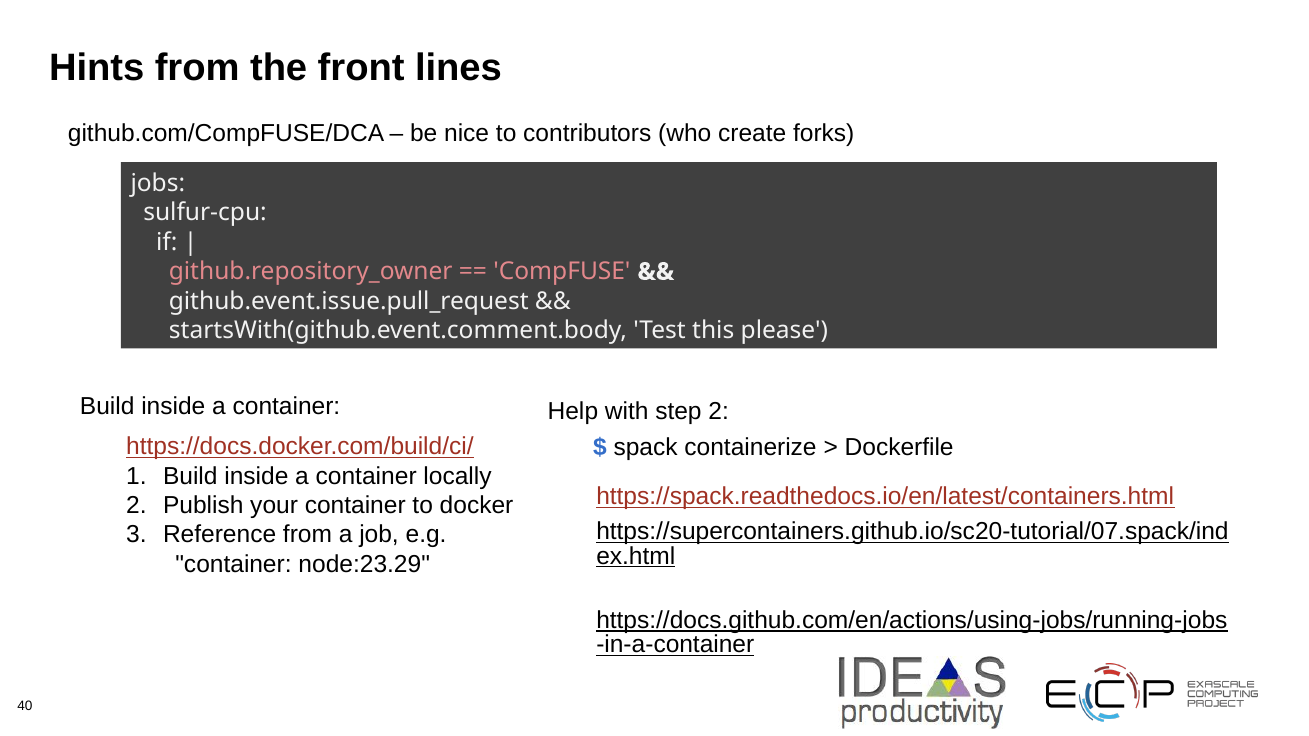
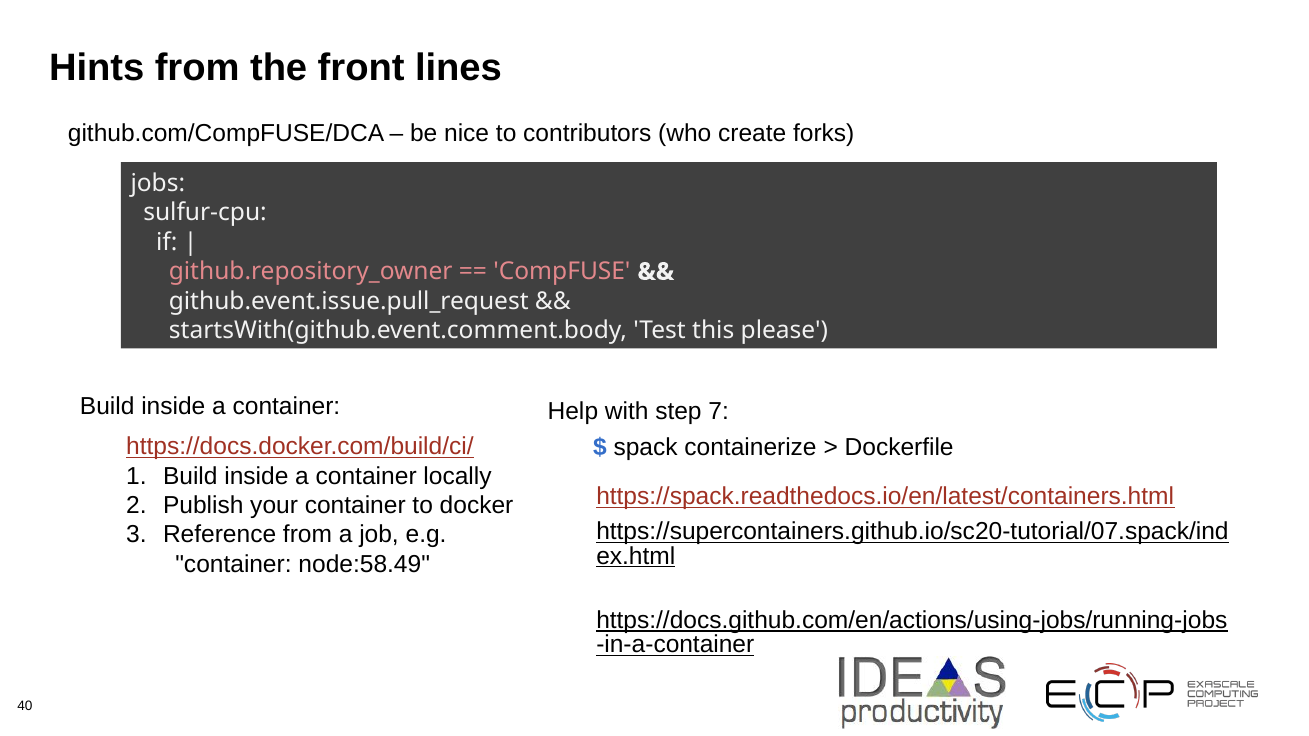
step 2: 2 -> 7 (719, 412)
node:23.29: node:23.29 -> node:58.49 (364, 565)
